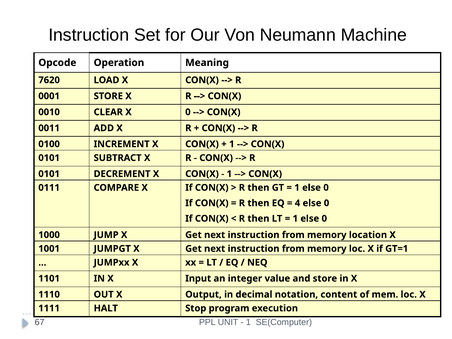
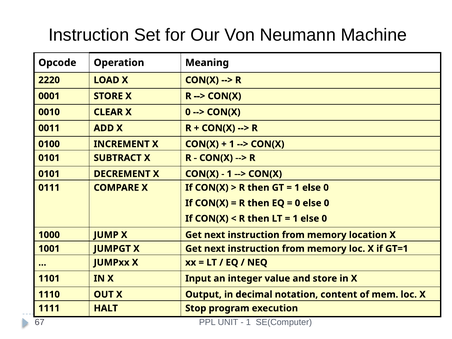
7620: 7620 -> 2220 (49, 80)
4: 4 -> 0 (297, 203)
